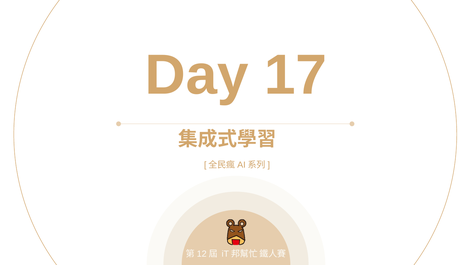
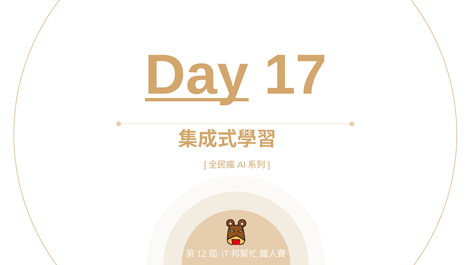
Day underline: none -> present (197, 75)
